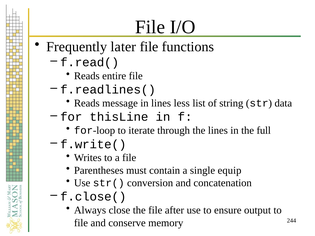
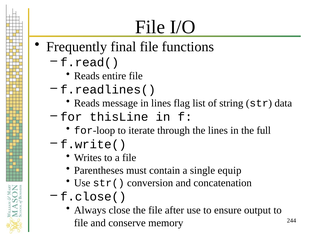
later: later -> final (123, 47)
less: less -> flag (182, 103)
